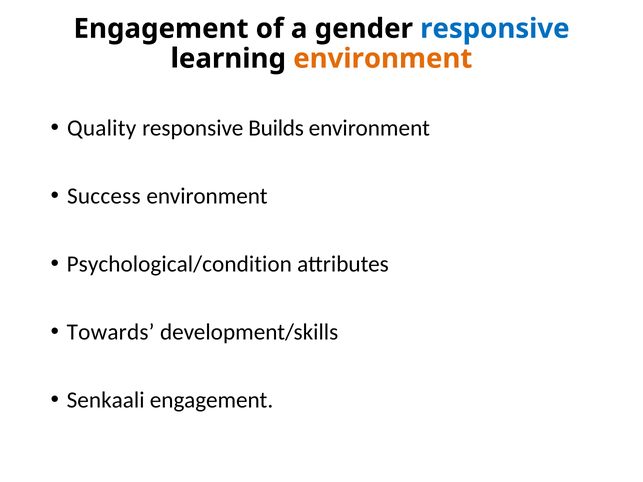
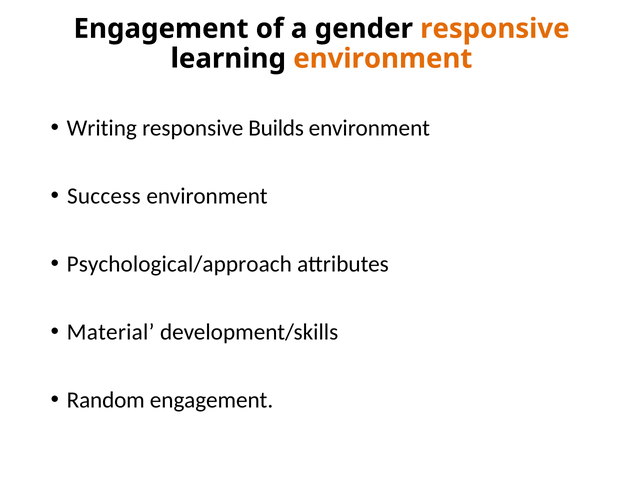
responsive colour: blue -> orange (495, 29)
Quality: Quality -> Writing (102, 128)
Psychological/condition: Psychological/condition -> Psychological/approach (179, 264)
Towards: Towards -> Material (111, 332)
Senkaali: Senkaali -> Random (106, 400)
